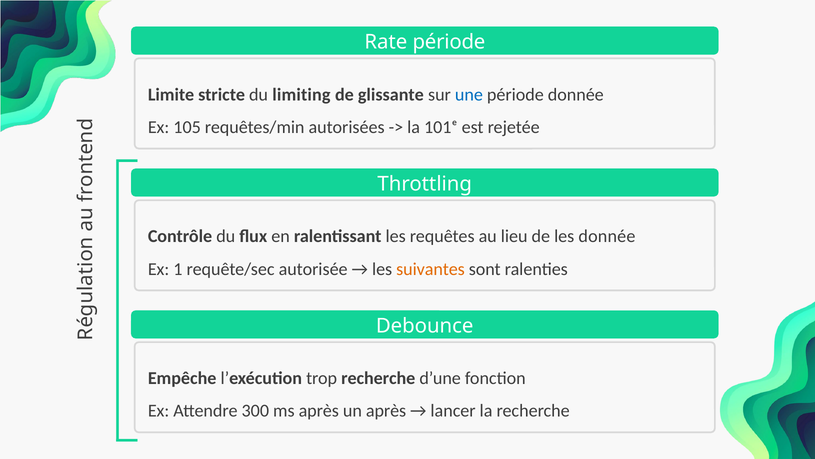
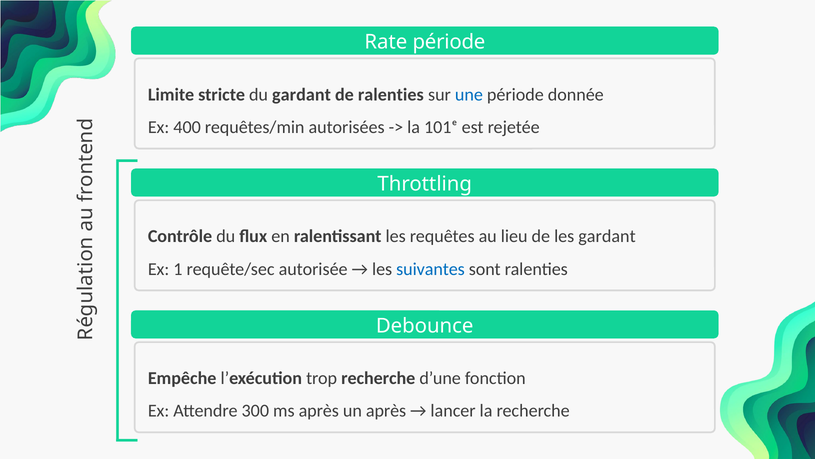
du limiting: limiting -> gardant (302, 94)
de glissante: glissante -> ralenties (391, 94)
105: 105 -> 400 (187, 127)
les donnée: donnée -> gardant (607, 236)
suivantes colour: orange -> blue (431, 269)
